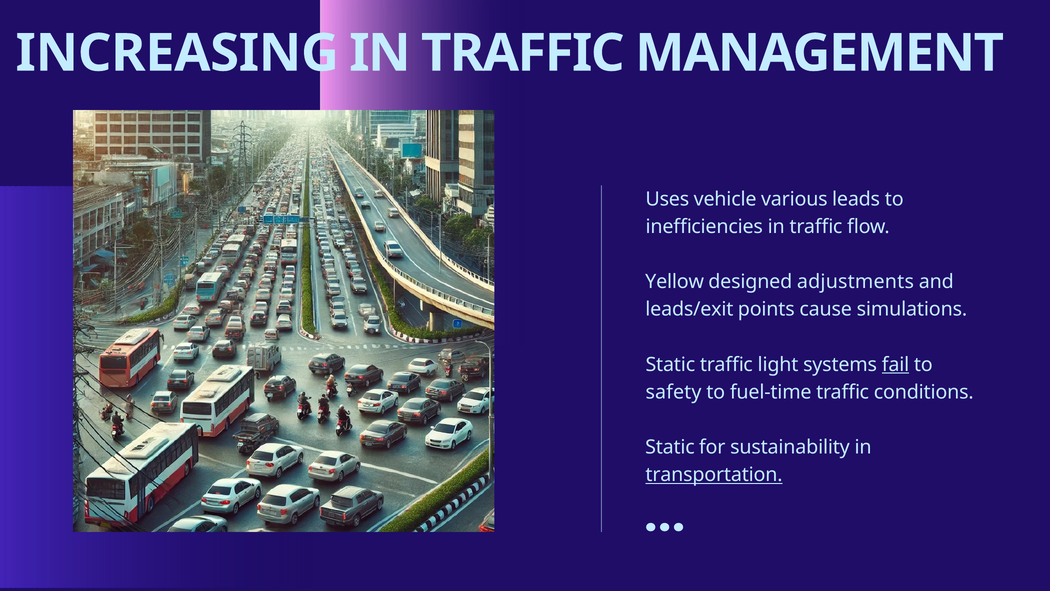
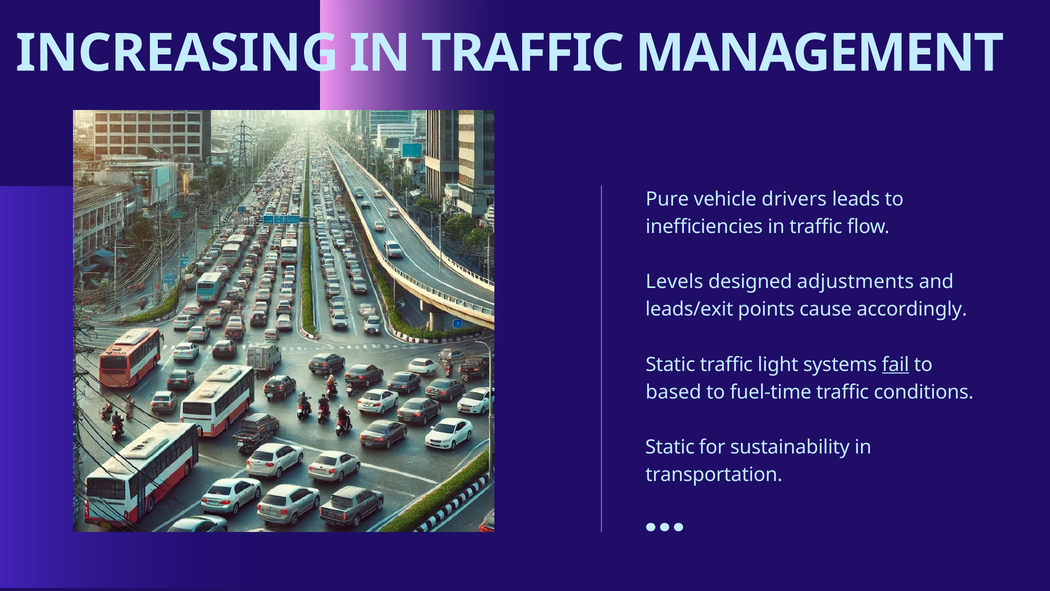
Uses: Uses -> Pure (667, 199)
various: various -> drivers (794, 199)
Yellow: Yellow -> Levels (674, 282)
simulations: simulations -> accordingly (912, 309)
safety: safety -> based (674, 392)
transportation underline: present -> none (714, 475)
